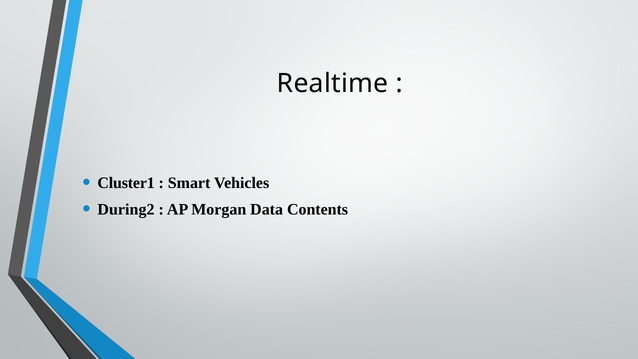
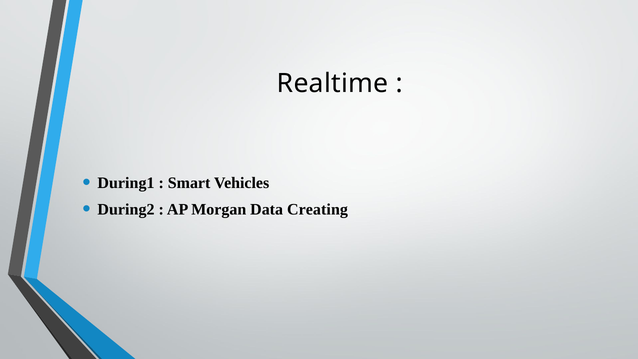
Cluster1: Cluster1 -> During1 (126, 183)
Contents: Contents -> Creating (317, 209)
